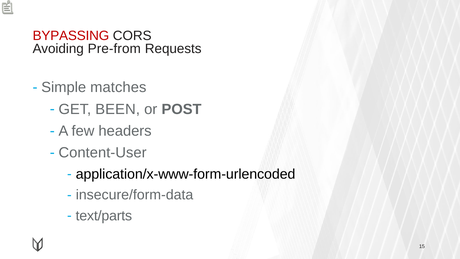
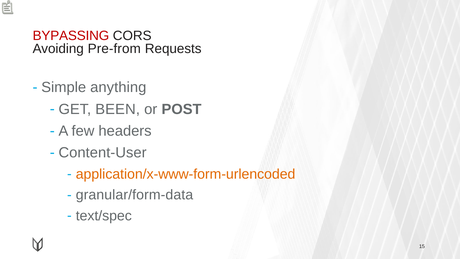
matches: matches -> anything (118, 87)
application/x-www-form-urlencoded colour: black -> orange (186, 174)
insecure/form-data: insecure/form-data -> granular/form-data (134, 195)
text/parts: text/parts -> text/spec (104, 216)
